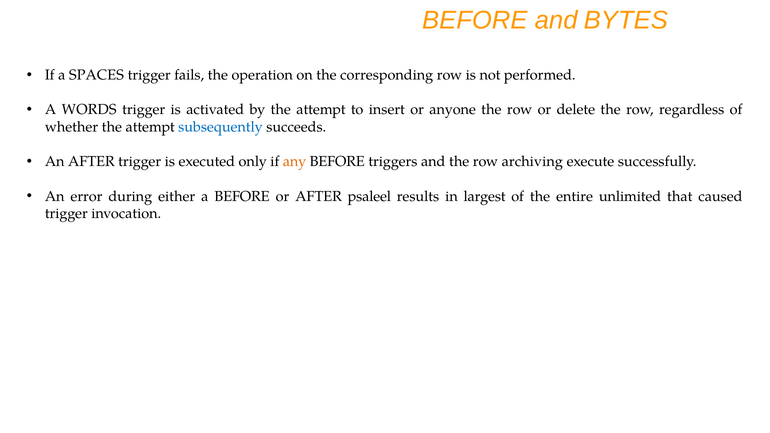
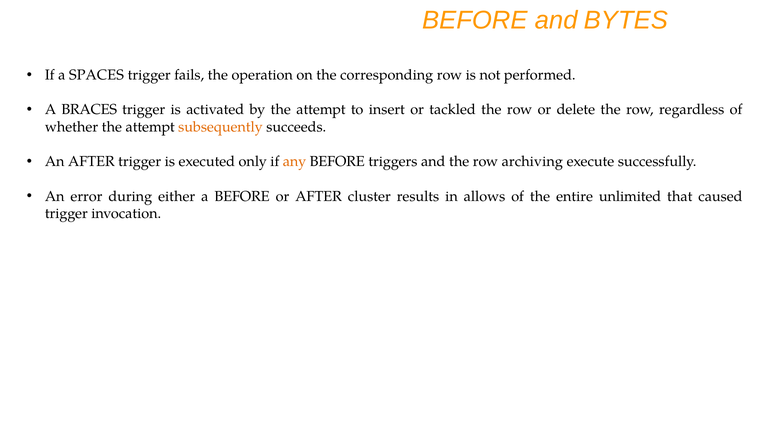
WORDS: WORDS -> BRACES (89, 110)
anyone: anyone -> tackled (453, 110)
subsequently colour: blue -> orange (220, 127)
psaleel: psaleel -> cluster (369, 196)
largest: largest -> allows (484, 196)
